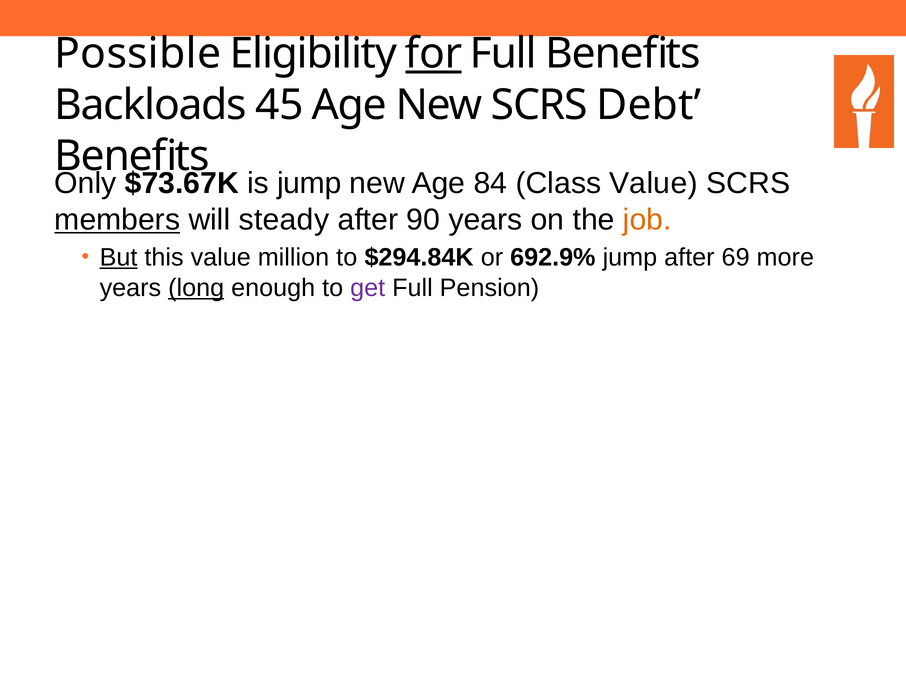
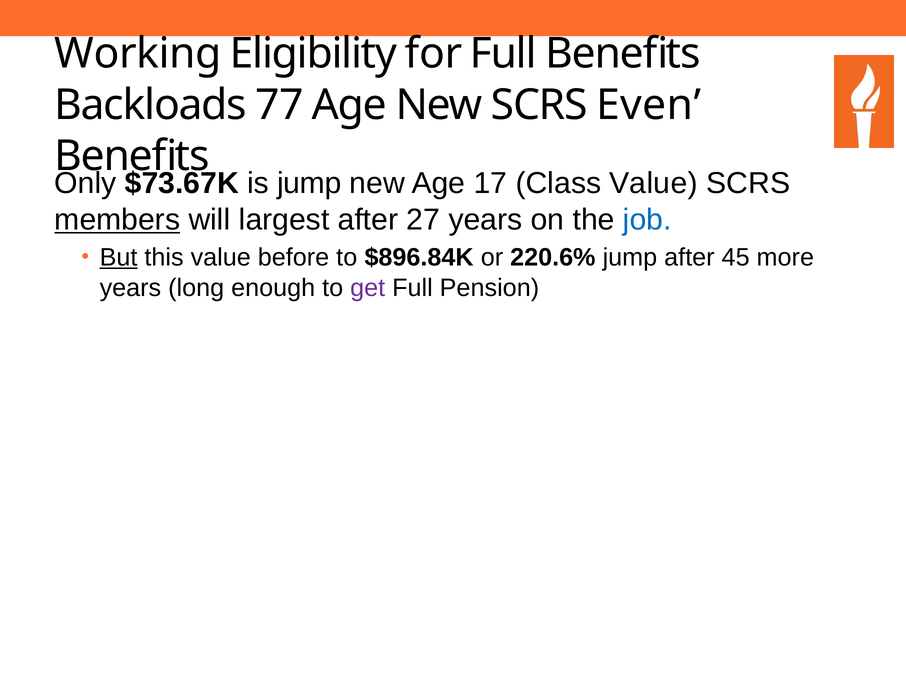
Possible: Possible -> Working (138, 54)
for underline: present -> none (434, 54)
45: 45 -> 77 (279, 105)
Debt: Debt -> Even (649, 105)
84: 84 -> 17 (490, 183)
steady: steady -> largest (284, 220)
90: 90 -> 27 (423, 220)
job colour: orange -> blue (647, 220)
million: million -> before (293, 257)
$294.84K: $294.84K -> $896.84K (419, 257)
692.9%: 692.9% -> 220.6% (553, 257)
69: 69 -> 45 (736, 257)
long underline: present -> none (196, 288)
